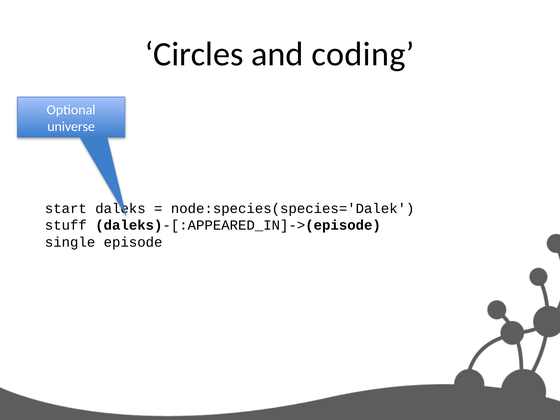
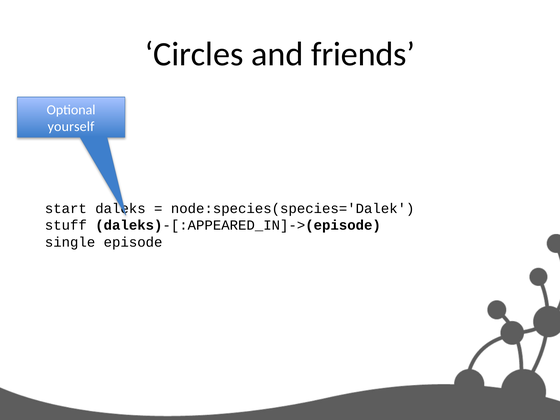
coding: coding -> friends (363, 54)
universe: universe -> yourself (71, 127)
